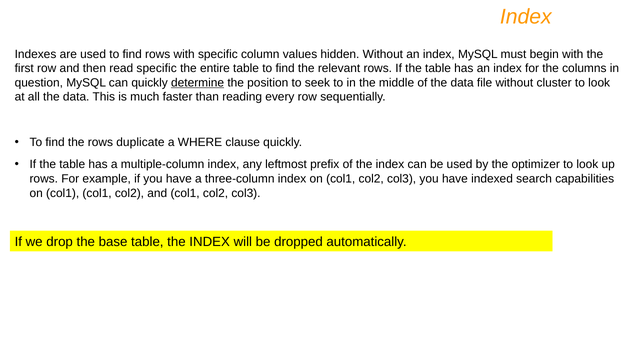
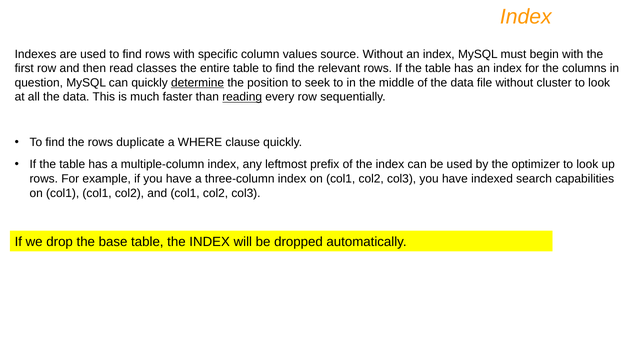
hidden: hidden -> source (340, 54)
read specific: specific -> classes (157, 68)
reading underline: none -> present (242, 97)
